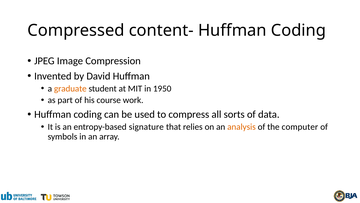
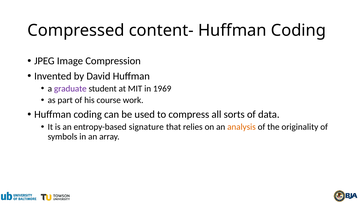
graduate colour: orange -> purple (70, 88)
1950: 1950 -> 1969 (162, 88)
computer: computer -> originality (300, 127)
